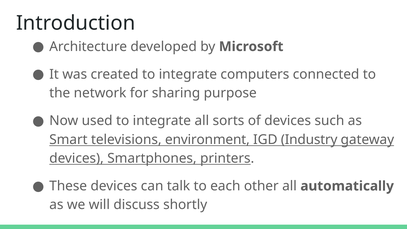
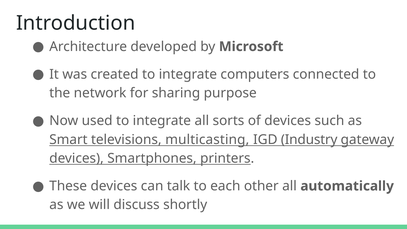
environment: environment -> multicasting (207, 140)
